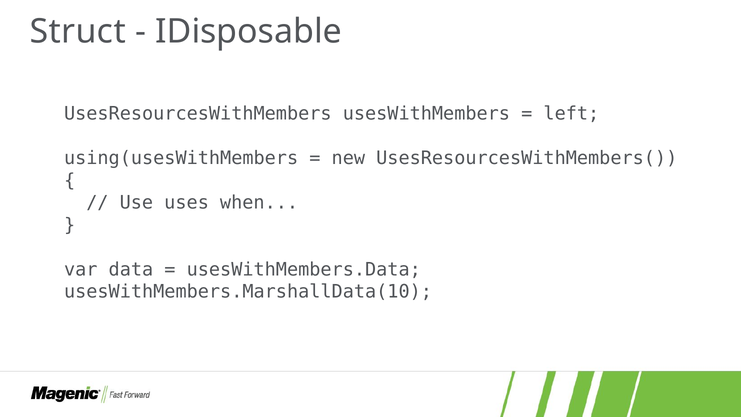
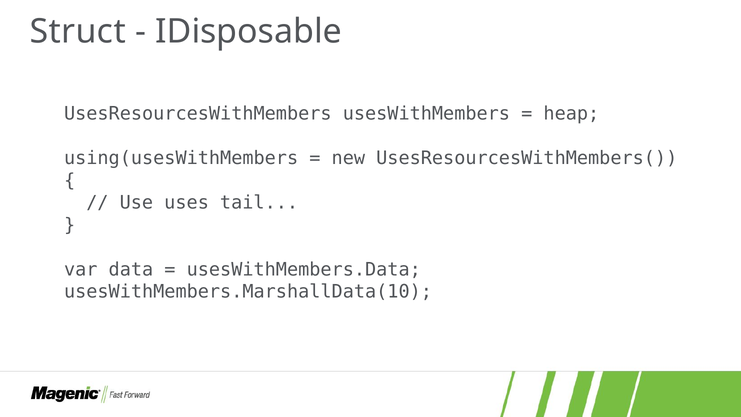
left: left -> heap (571, 114)
when: when -> tail (259, 203)
